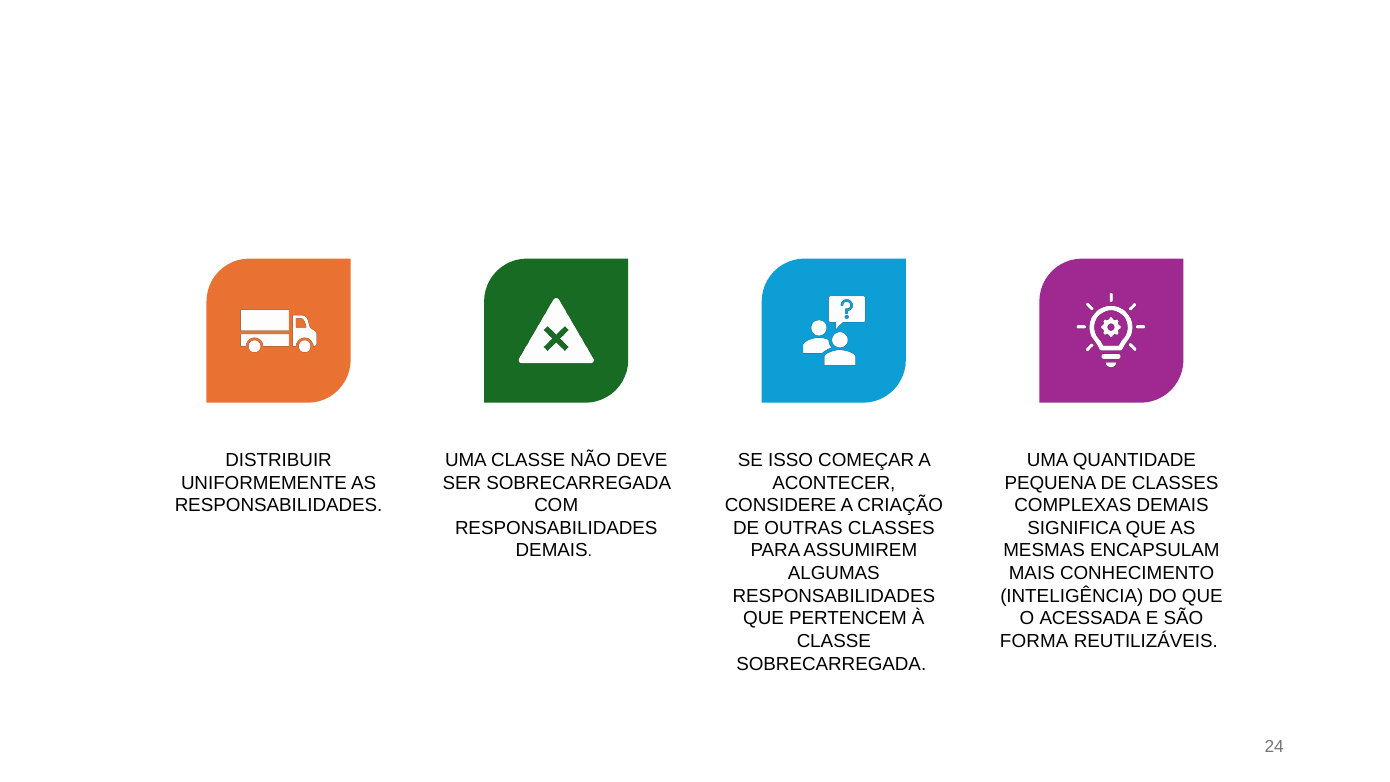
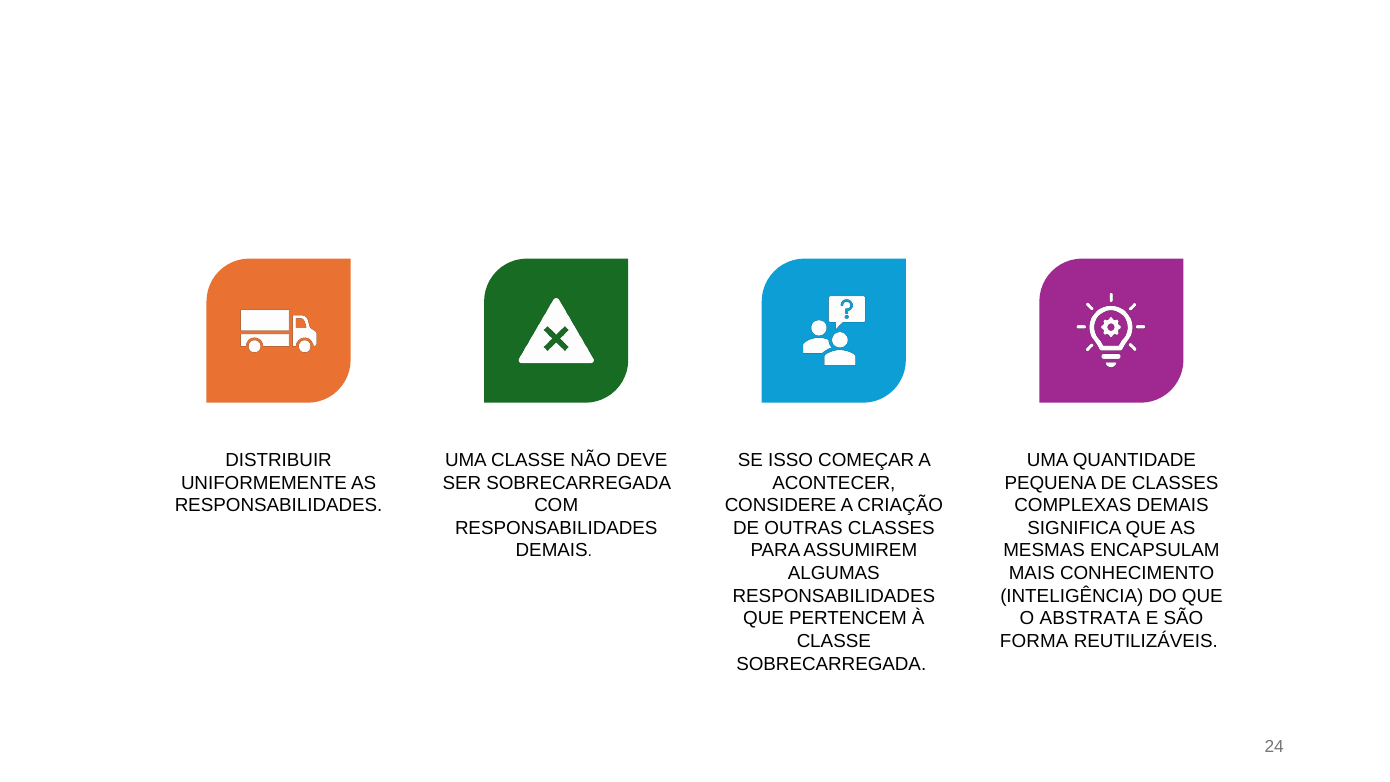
ACESSADA: ACESSADA -> ABSTRATA (1090, 618)
